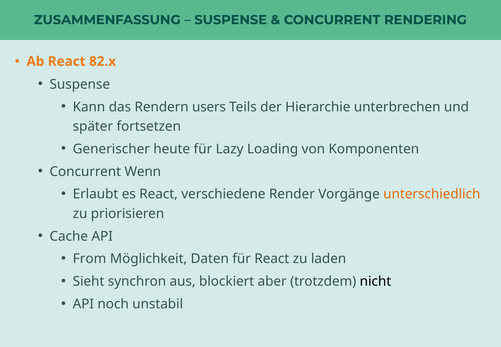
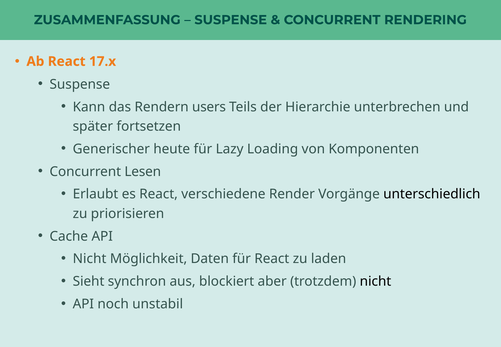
82.x: 82.x -> 17.x (103, 61)
Wenn: Wenn -> Lesen (143, 171)
unterschiedlich colour: orange -> black (432, 194)
From: From -> Nicht (90, 259)
